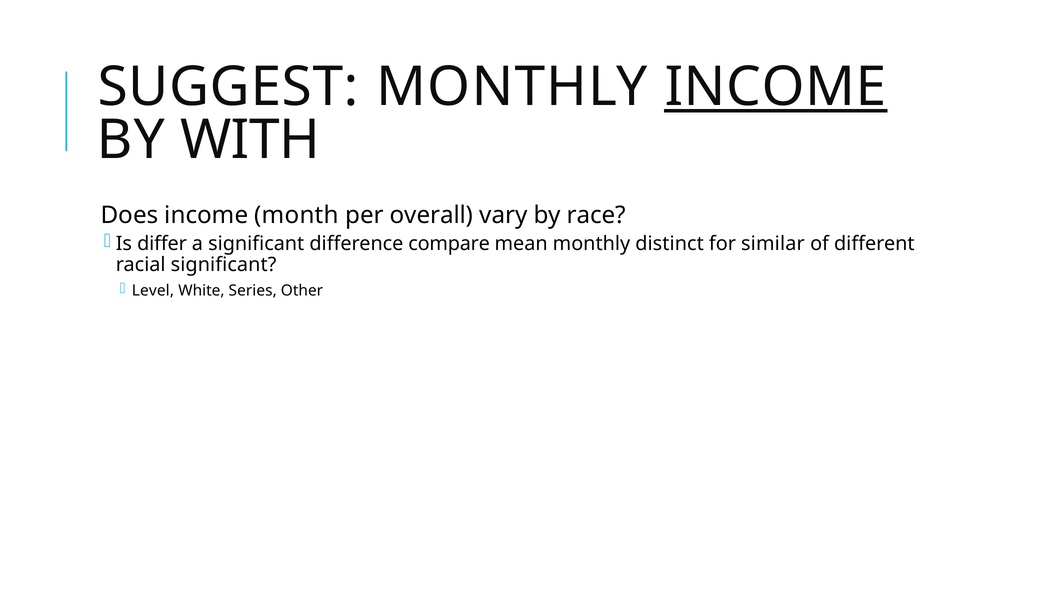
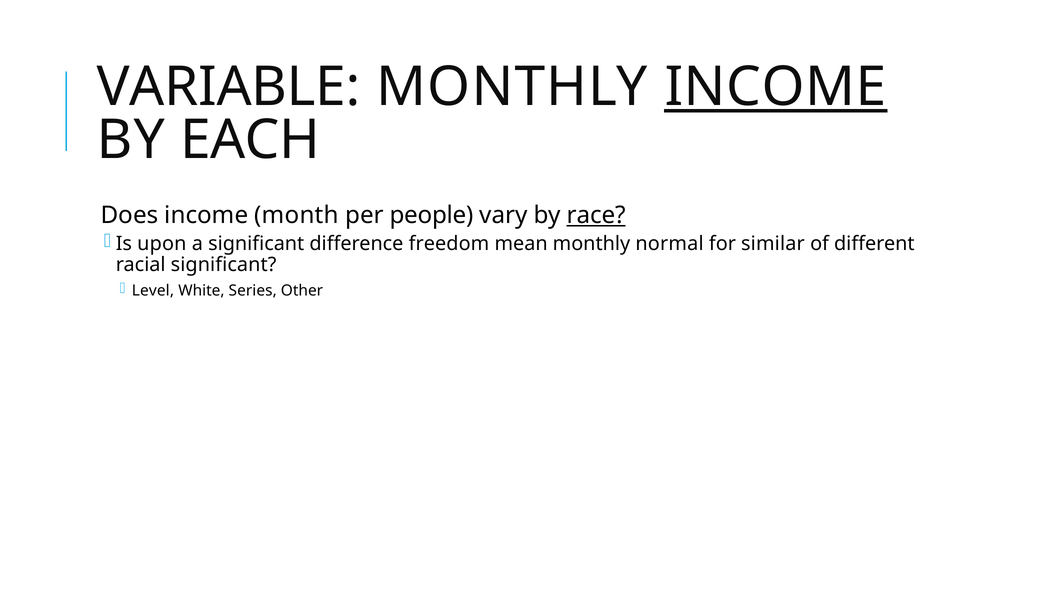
SUGGEST: SUGGEST -> VARIABLE (229, 87)
WITH: WITH -> EACH (250, 140)
overall: overall -> people (432, 215)
race underline: none -> present (596, 215)
differ: differ -> upon (162, 244)
compare: compare -> freedom (449, 244)
distinct: distinct -> normal (669, 244)
